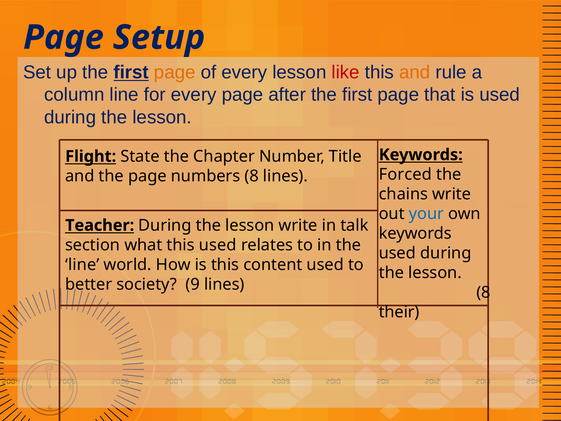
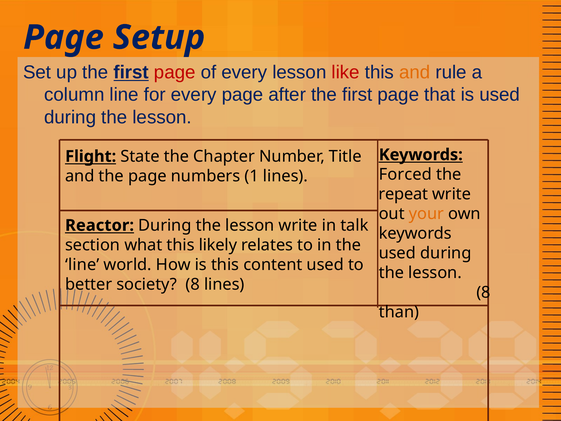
page colour: orange -> red (175, 72)
numbers 8: 8 -> 1 (252, 176)
chains: chains -> repeat (403, 194)
your colour: blue -> orange (426, 214)
Teacher: Teacher -> Reactor (100, 225)
this used: used -> likely (218, 245)
society 9: 9 -> 8 (193, 284)
their: their -> than (399, 312)
